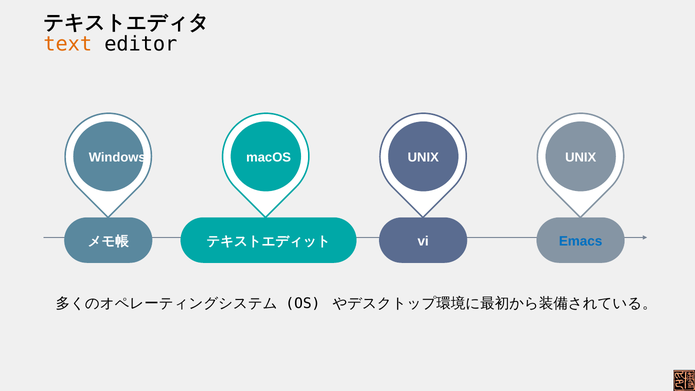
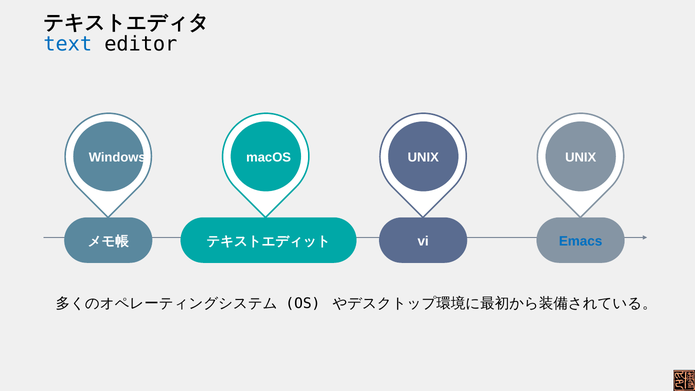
text colour: orange -> blue (68, 44)
